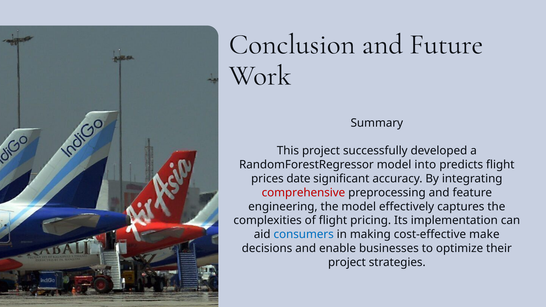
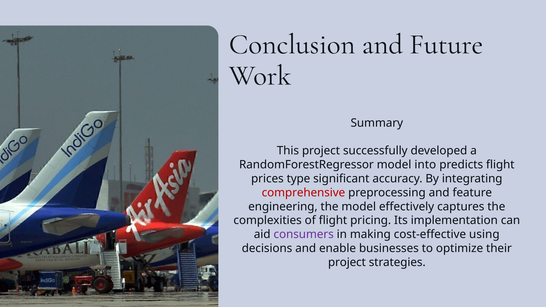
date: date -> type (298, 179)
consumers colour: blue -> purple (304, 235)
make: make -> using (484, 235)
